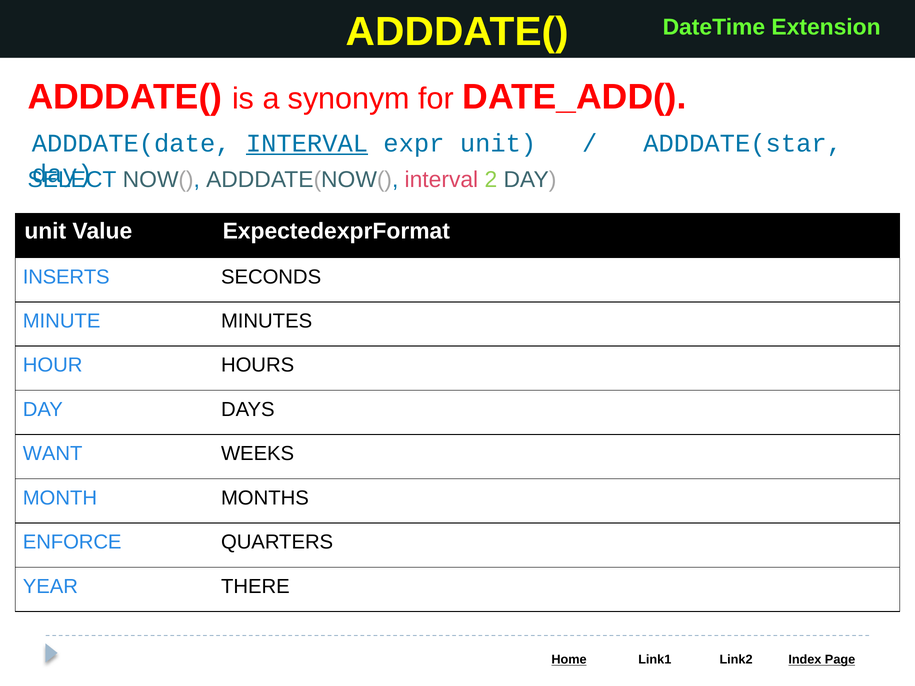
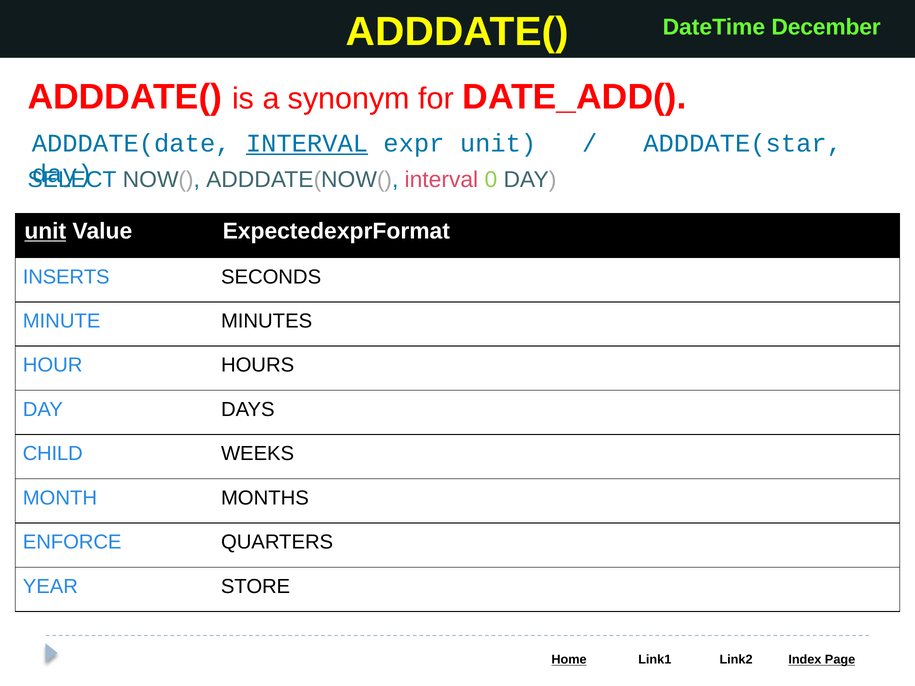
Extension: Extension -> December (826, 27)
2: 2 -> 0 (491, 180)
unit underline: none -> present (45, 231)
WANT: WANT -> CHILD (53, 454)
THERE: THERE -> STORE (256, 587)
